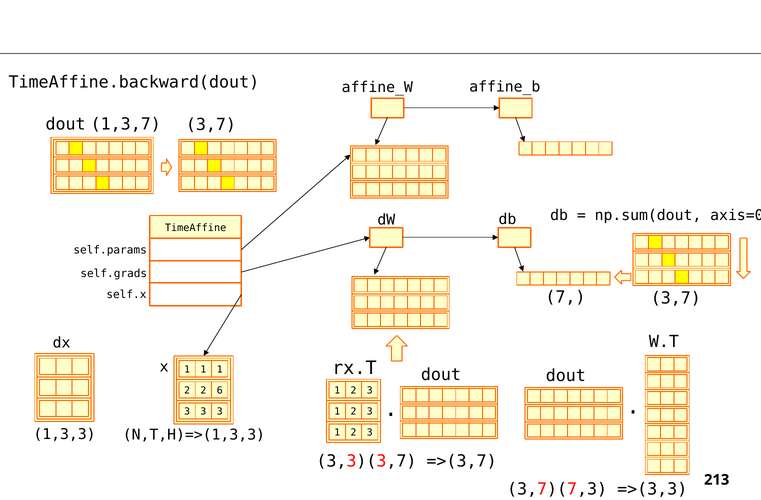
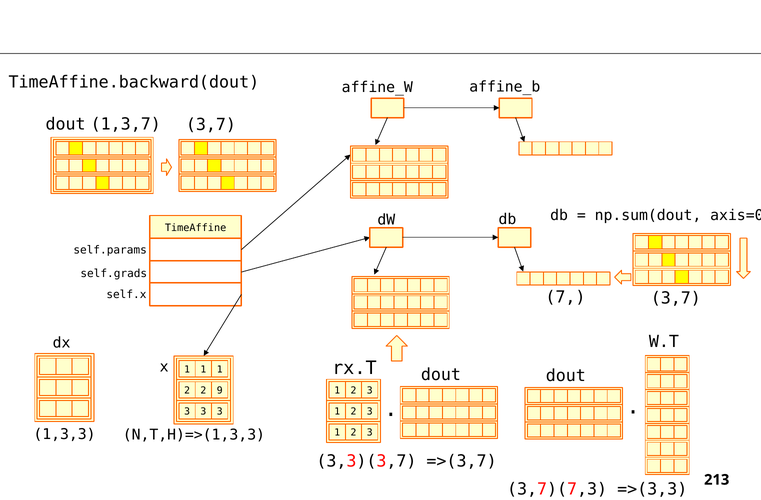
6: 6 -> 9 (220, 390)
